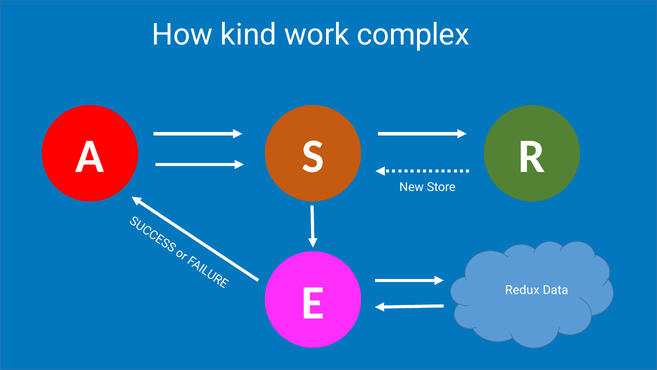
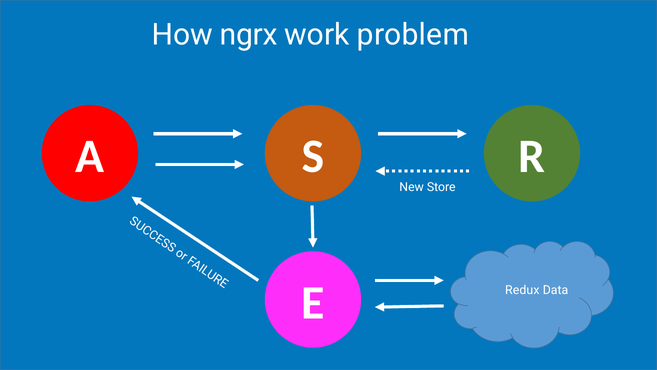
kind: kind -> ngrx (249, 35)
complex: complex -> problem (413, 35)
